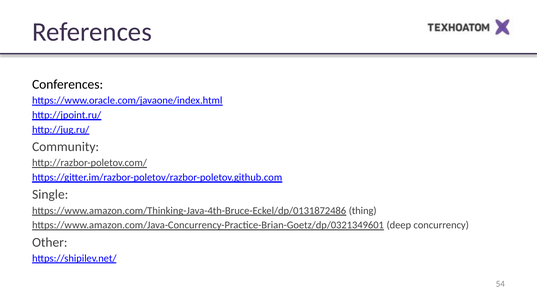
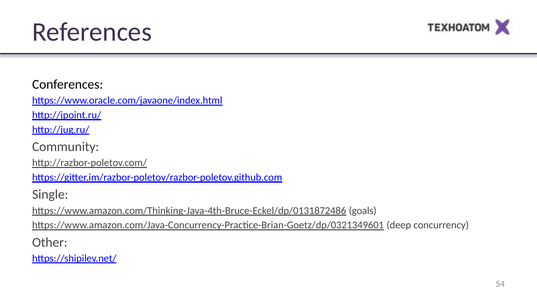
thing: thing -> goals (363, 211)
